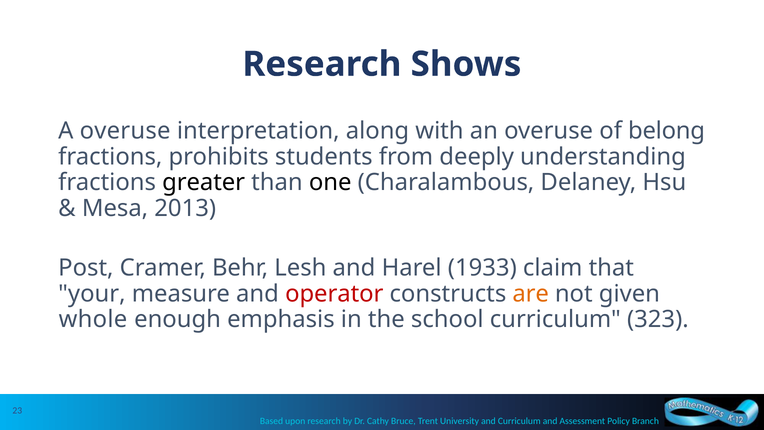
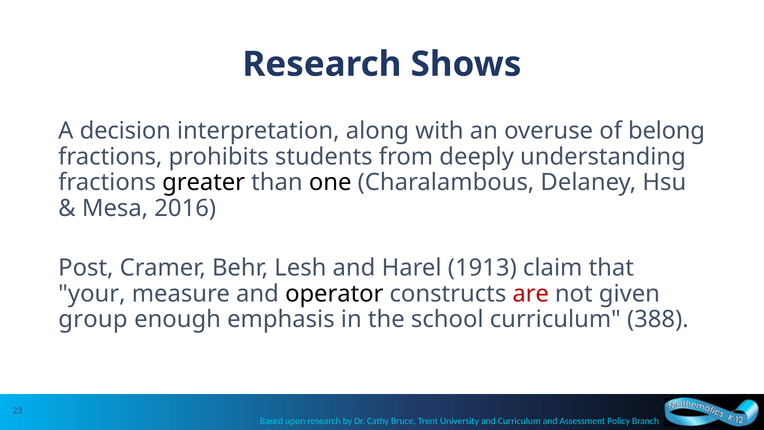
A overuse: overuse -> decision (125, 131)
Mesa 2013: 2013 -> 2016 (185, 208)
1933: 1933 -> 1913 (482, 268)
operator colour: red -> black (334, 293)
are colour: orange -> red (531, 293)
whole: whole -> group (93, 319)
323: 323 -> 388 (658, 319)
